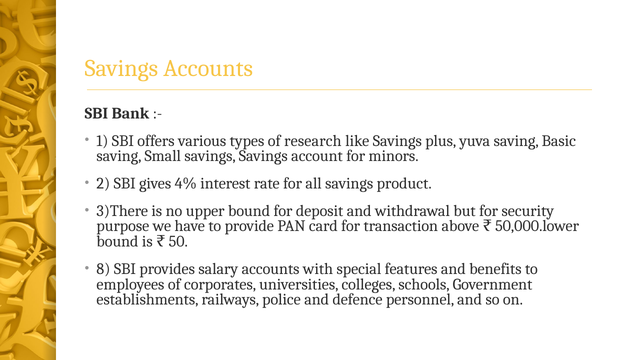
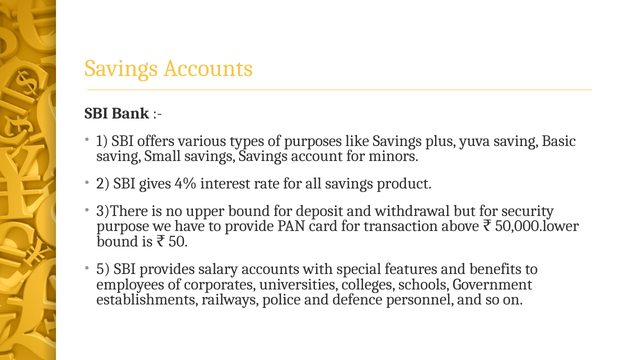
research: research -> purposes (313, 141)
8: 8 -> 5 (103, 269)
